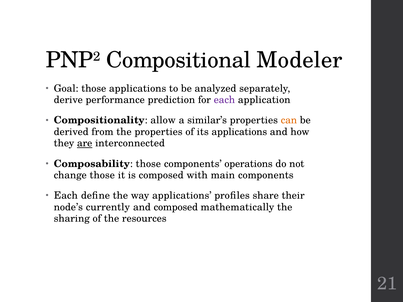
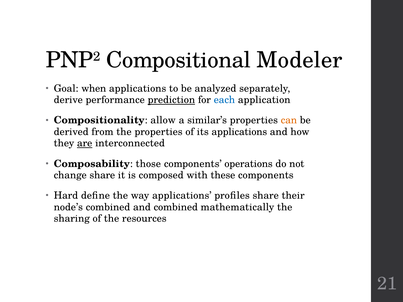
Goal those: those -> when (94, 88)
prediction underline: none -> present (171, 100)
each colour: purple -> blue (224, 100)
change those: those -> share (102, 175)
main: main -> these (223, 175)
Each: Each -> Hard (66, 196)
node’s currently: currently -> combined (108, 207)
and composed: composed -> combined (176, 207)
